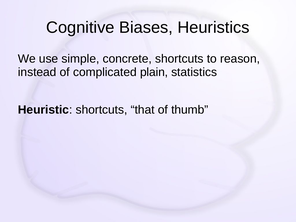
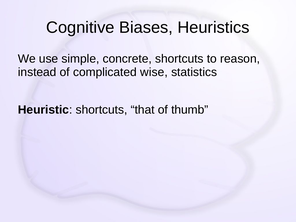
plain: plain -> wise (154, 72)
